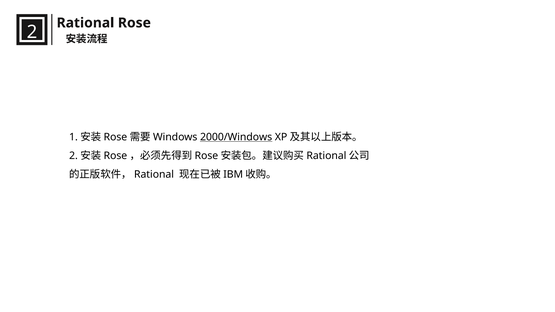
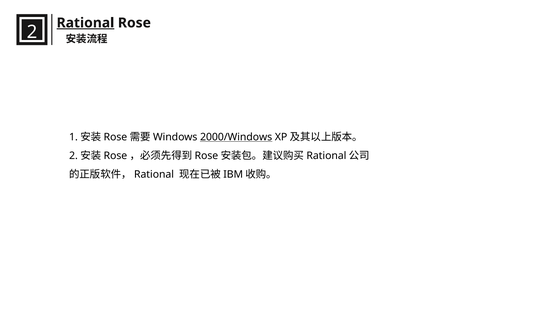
Rational underline: none -> present (85, 23)
